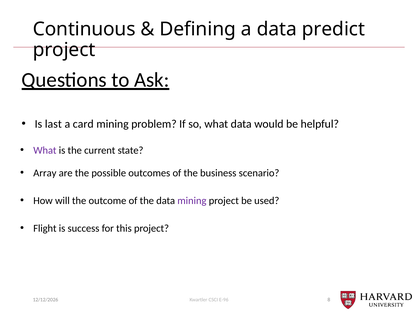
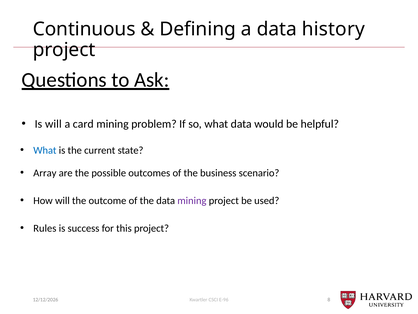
predict: predict -> history (333, 29)
Is last: last -> will (53, 124)
What colour: purple -> blue (45, 150)
Flight: Flight -> Rules (45, 228)
